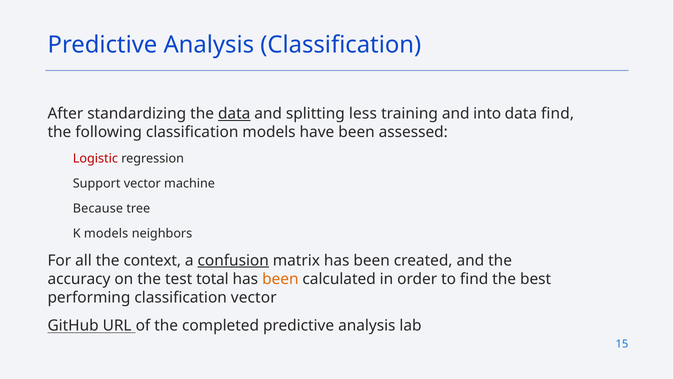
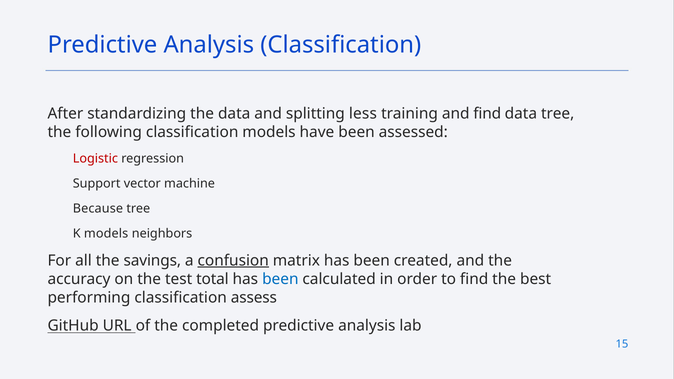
data underline: present -> none (234, 114)
and into: into -> find (487, 114)
data find: find -> tree (558, 114)
context: context -> savings (152, 261)
been colour: orange -> blue (280, 279)
classification vector: vector -> assess (254, 298)
